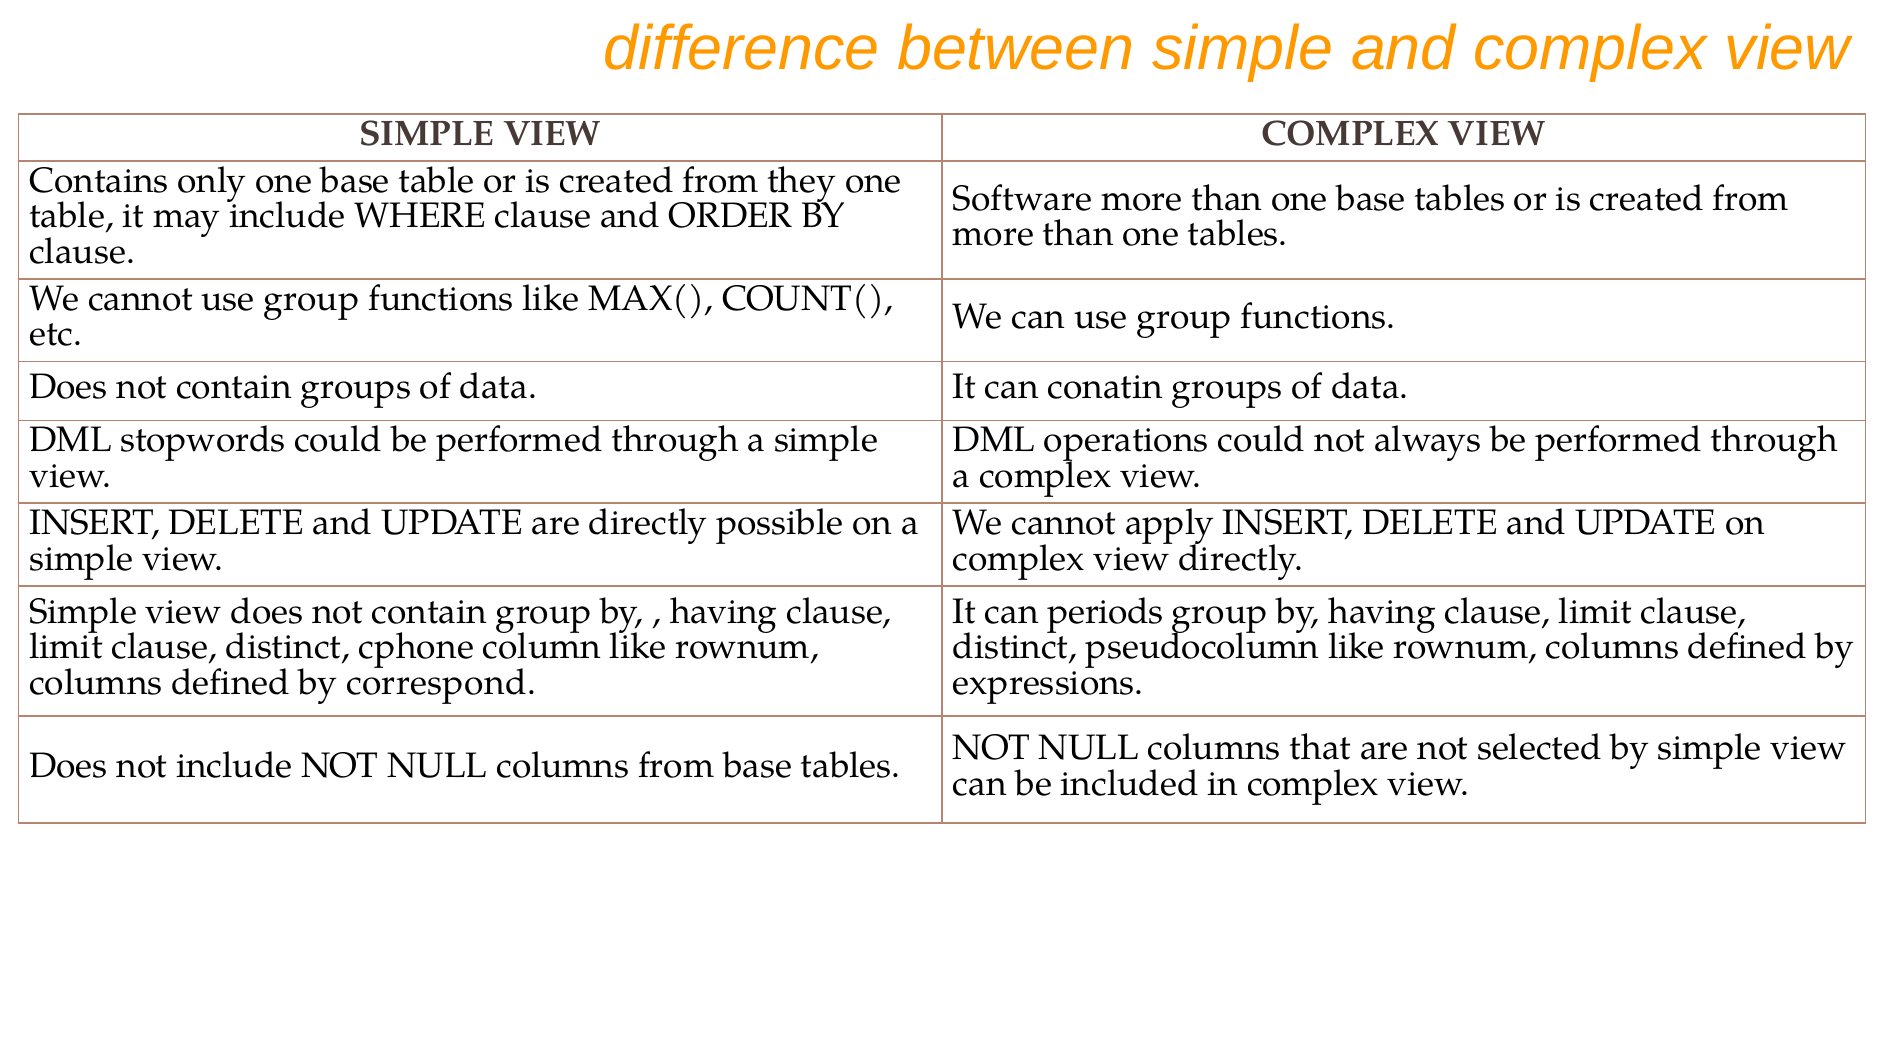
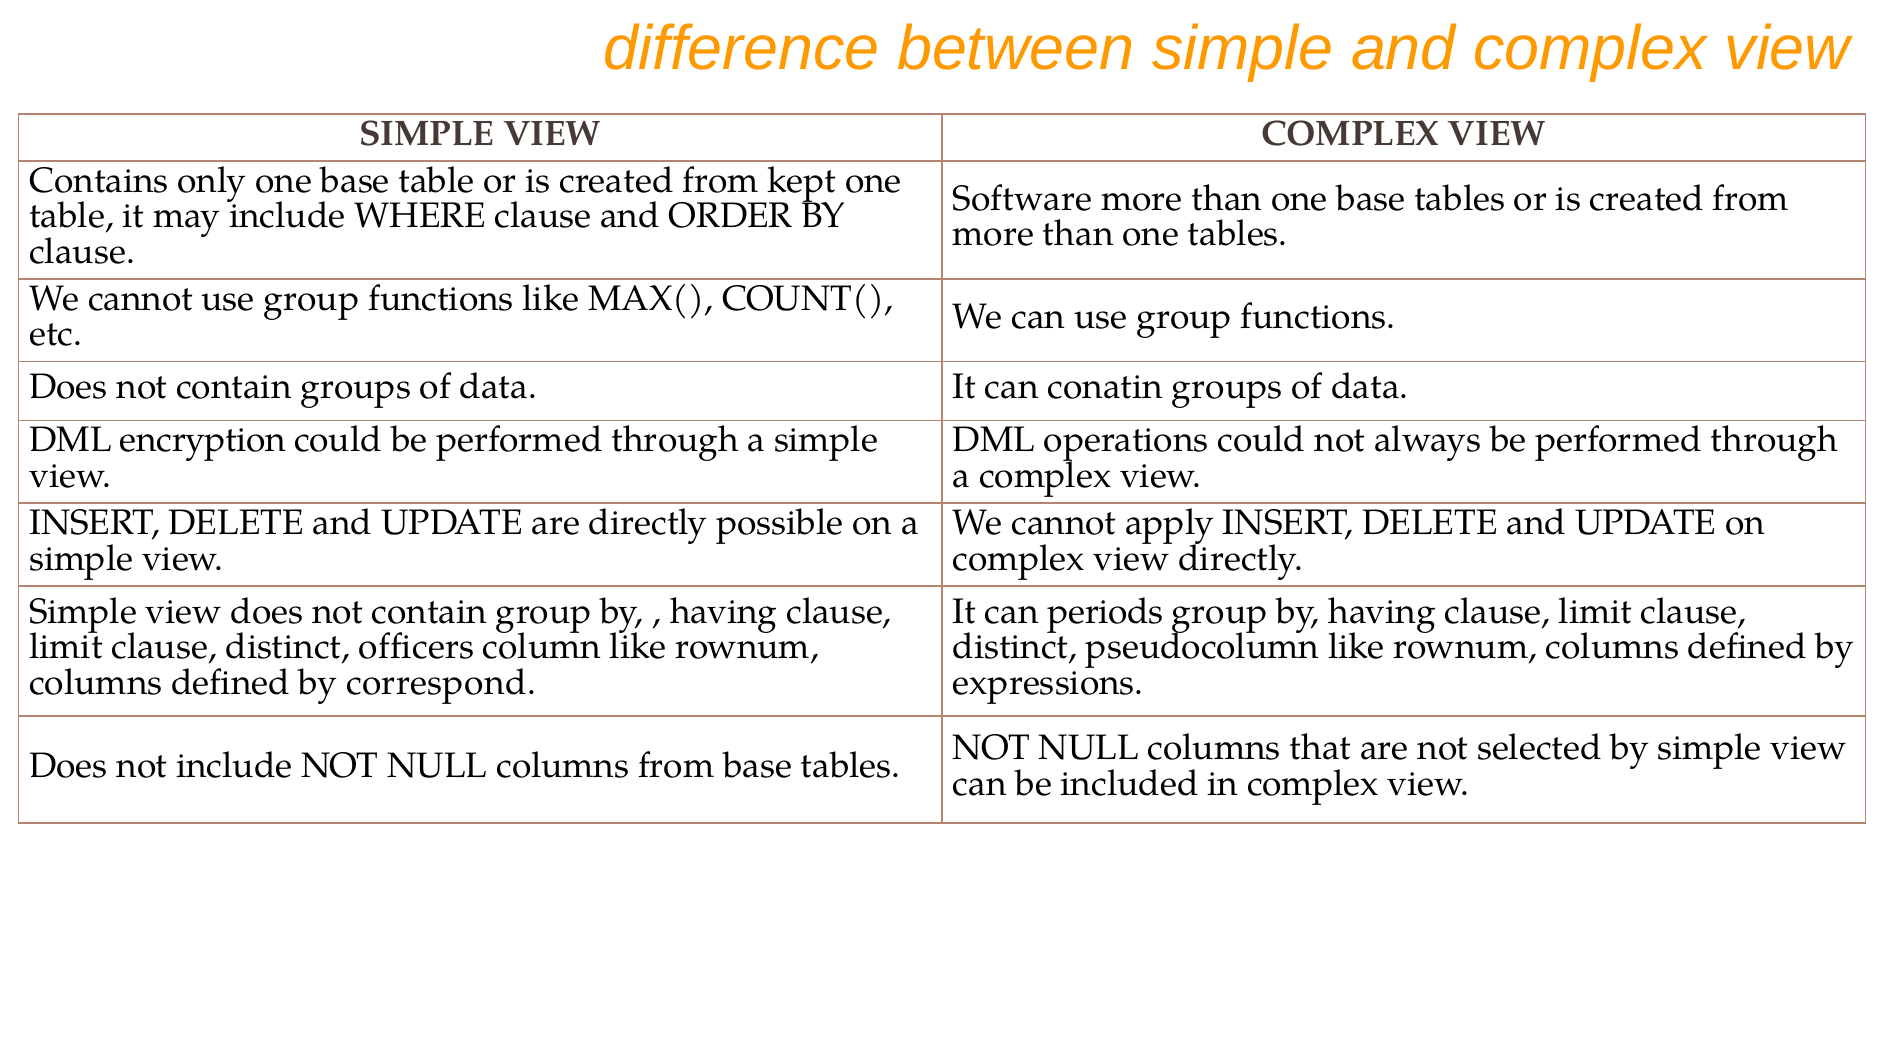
they: they -> kept (802, 181)
stopwords: stopwords -> encryption (203, 440)
cphone: cphone -> officers (416, 647)
